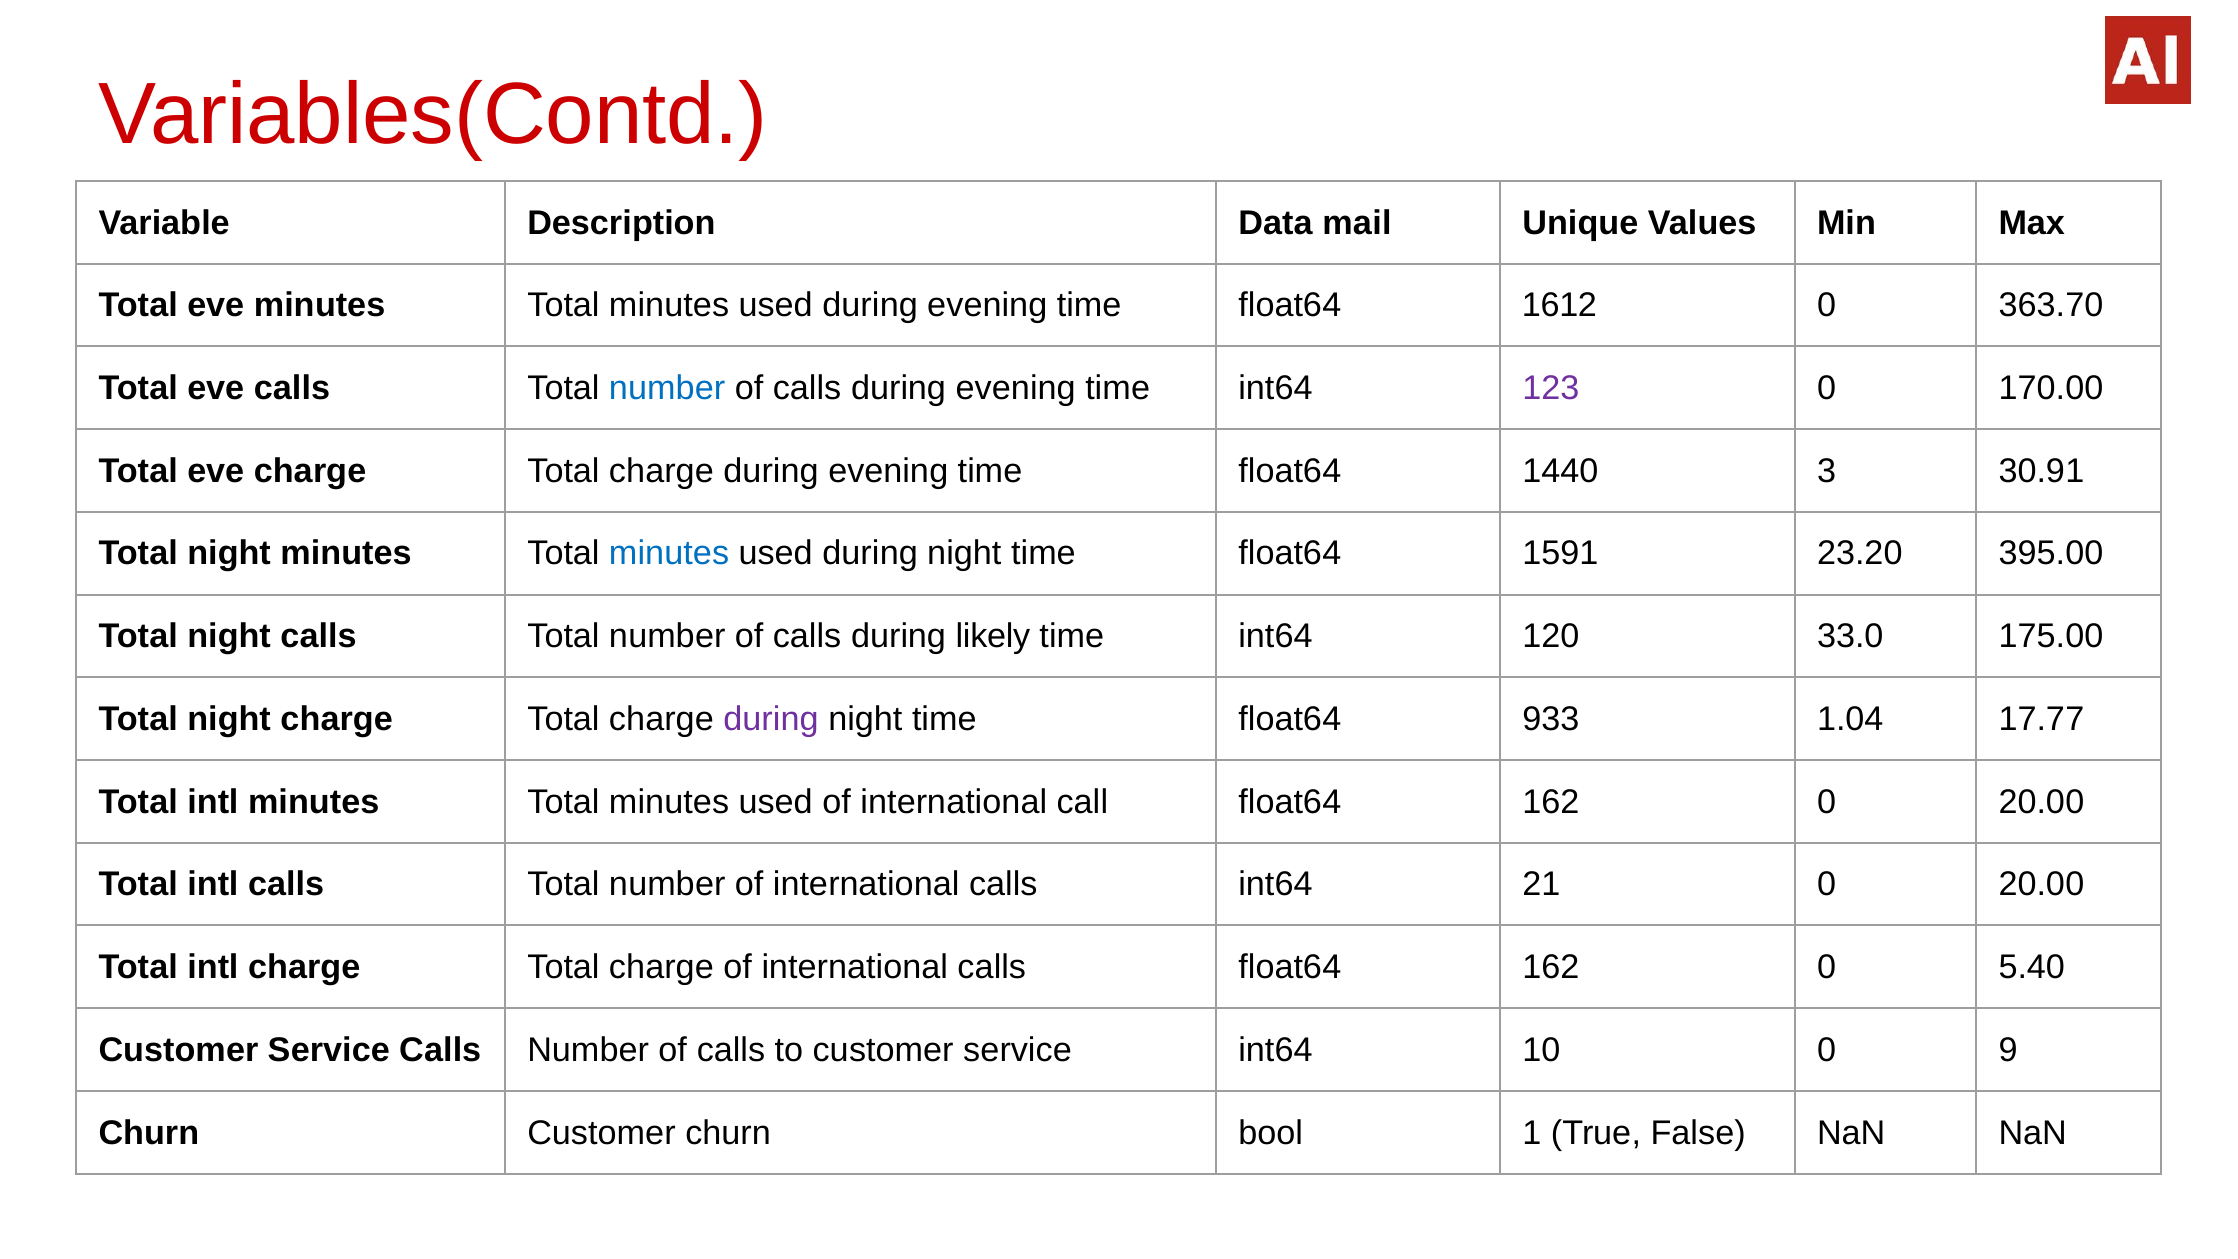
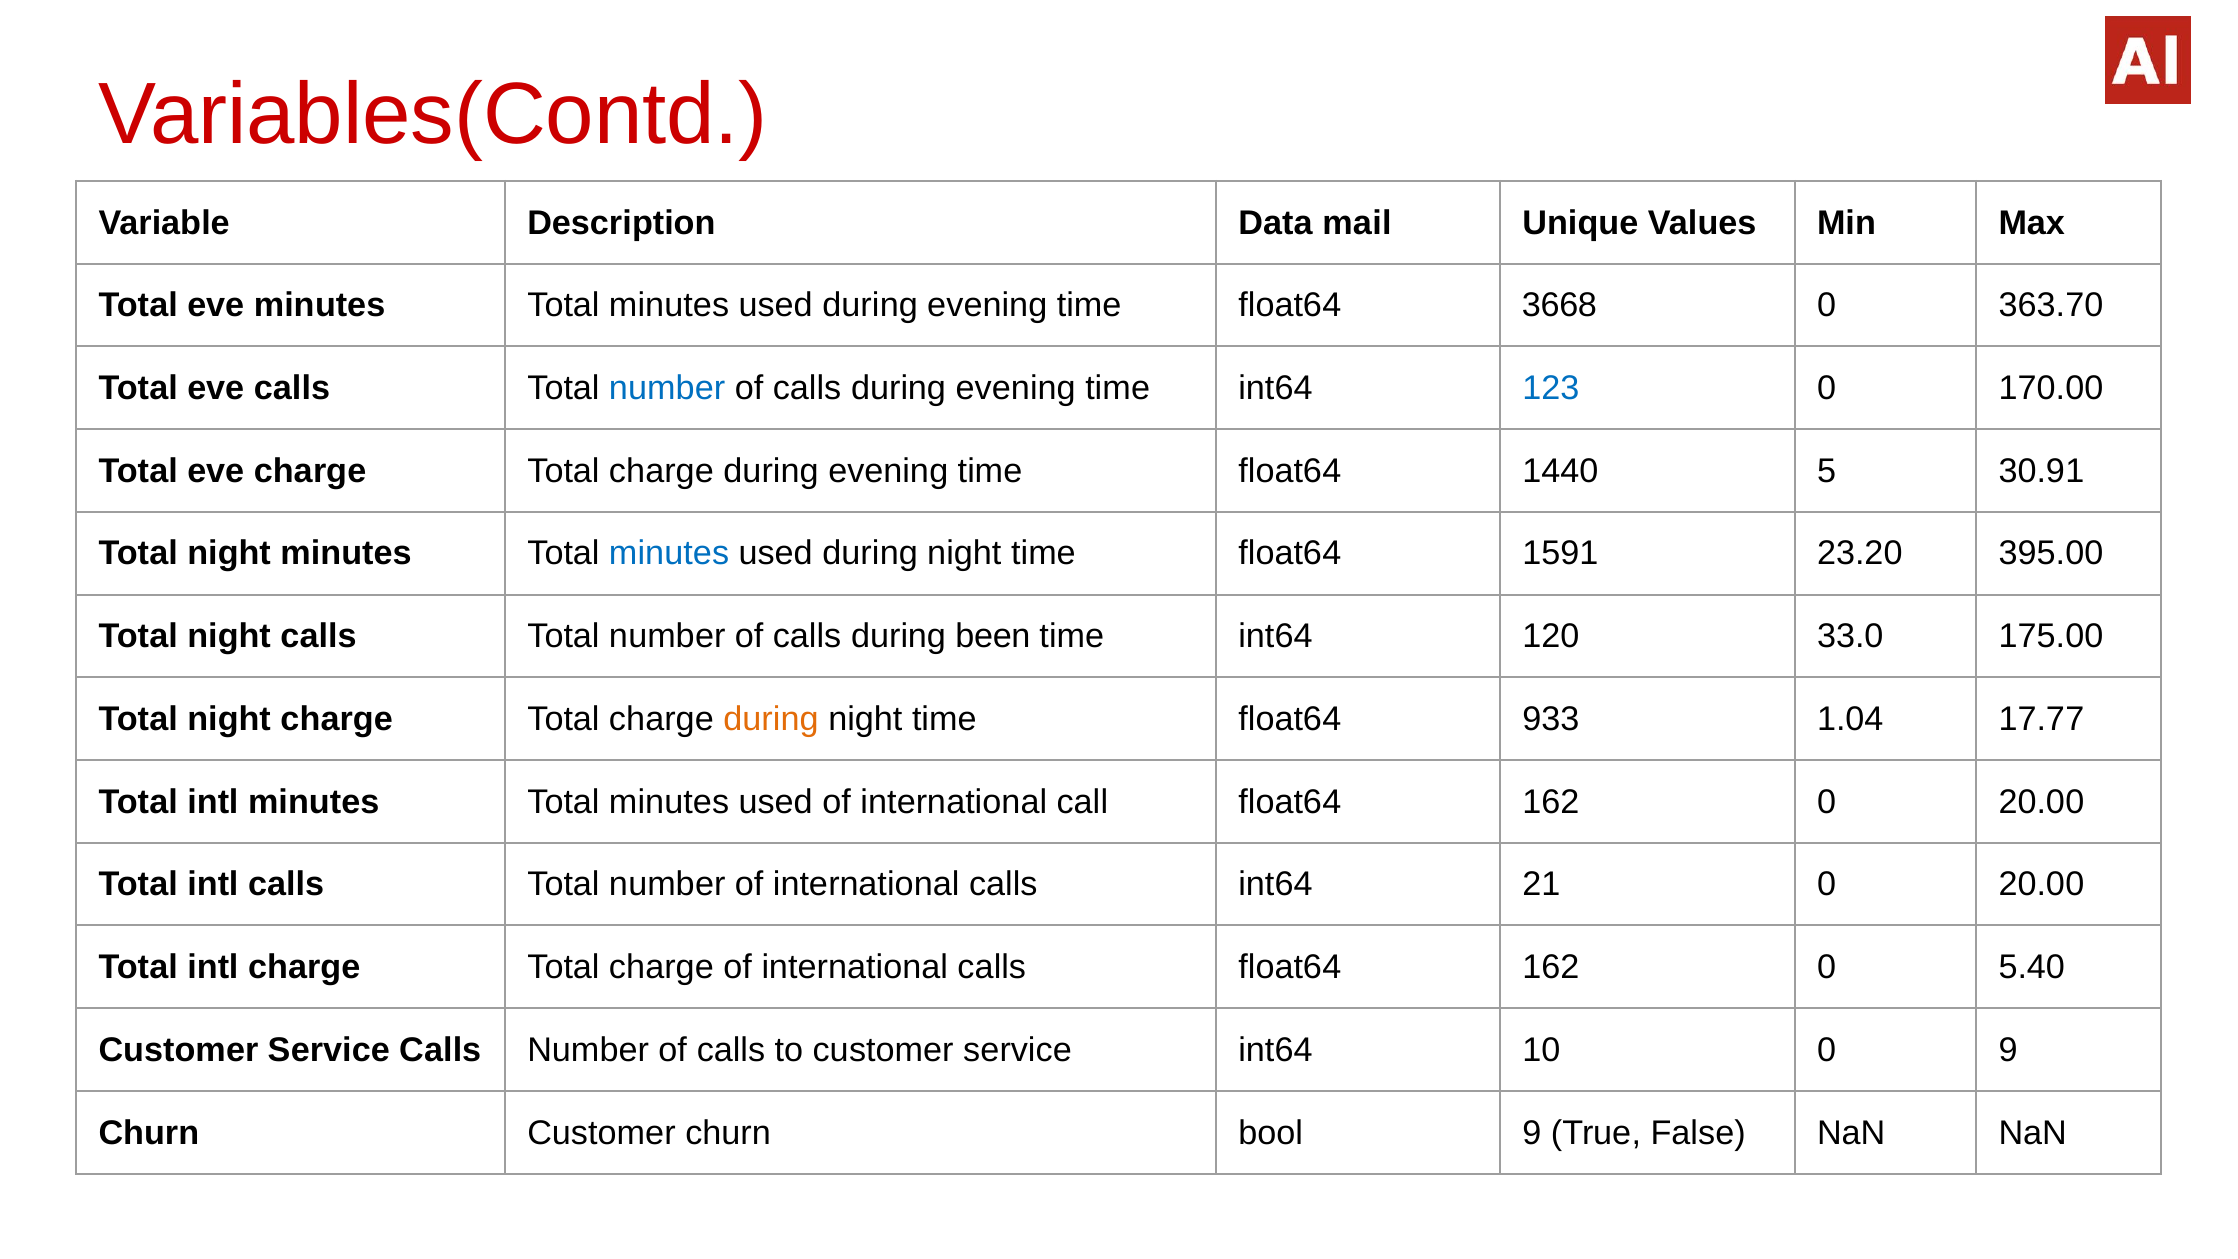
1612: 1612 -> 3668 (1559, 305)
123 colour: purple -> blue (1551, 388)
3: 3 -> 5 (1827, 471)
likely: likely -> been (993, 636)
during colour: purple -> orange (771, 719)
bool 1: 1 -> 9 (1532, 1133)
